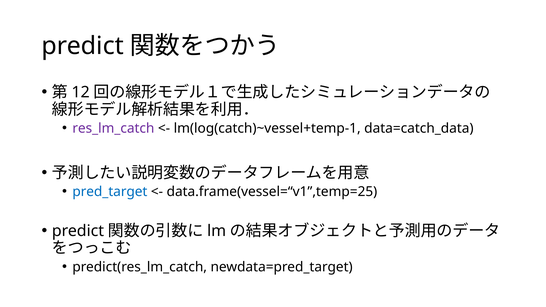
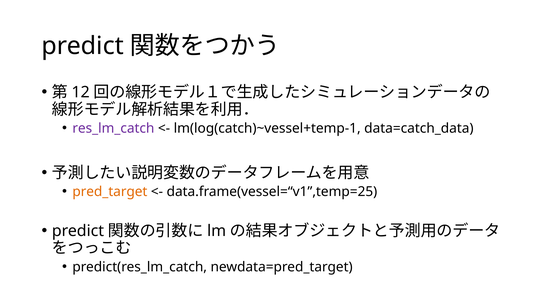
pred_target colour: blue -> orange (110, 192)
